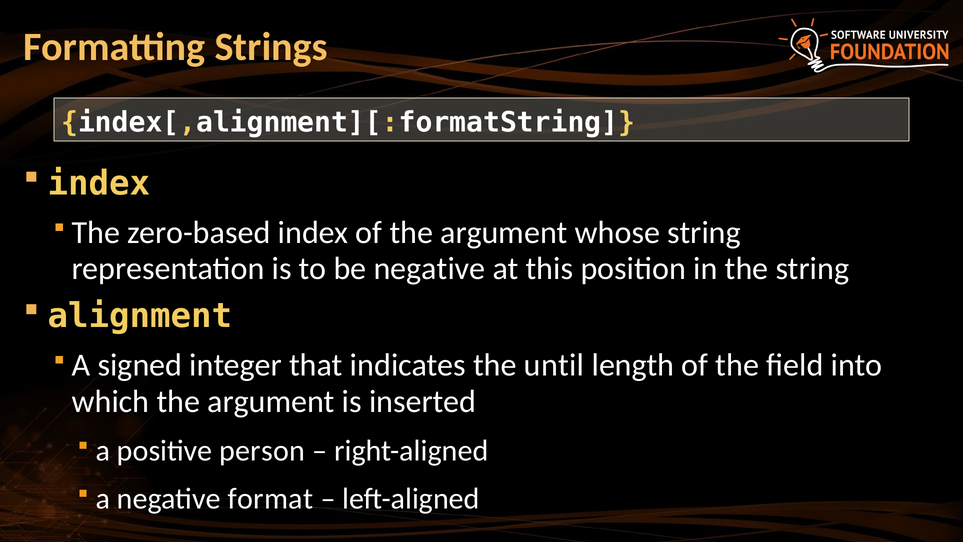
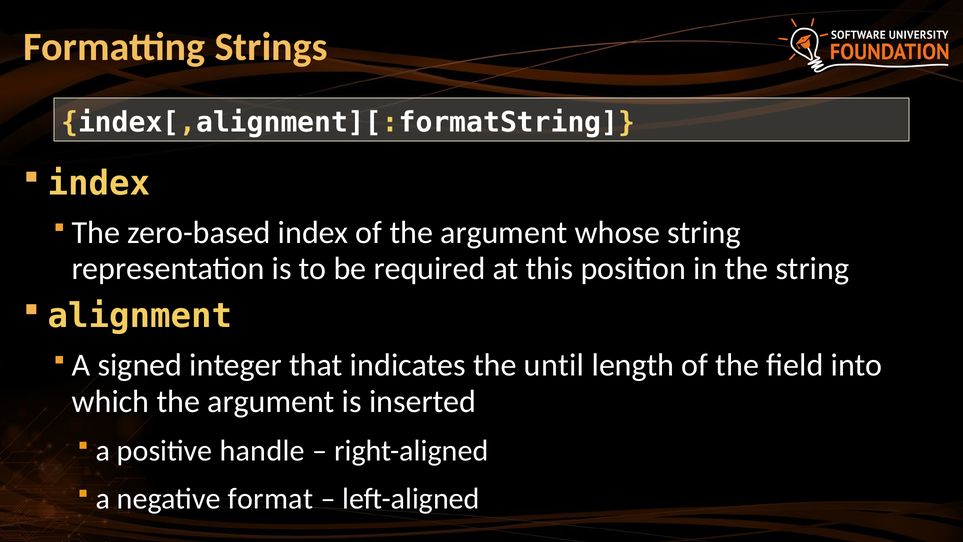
be negative: negative -> required (429, 269)
person: person -> handle (262, 451)
